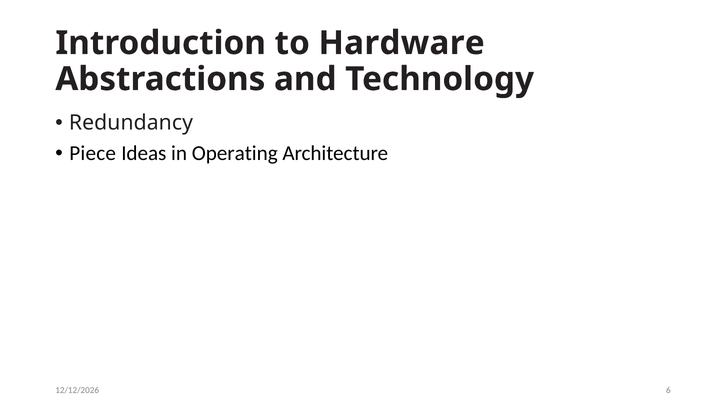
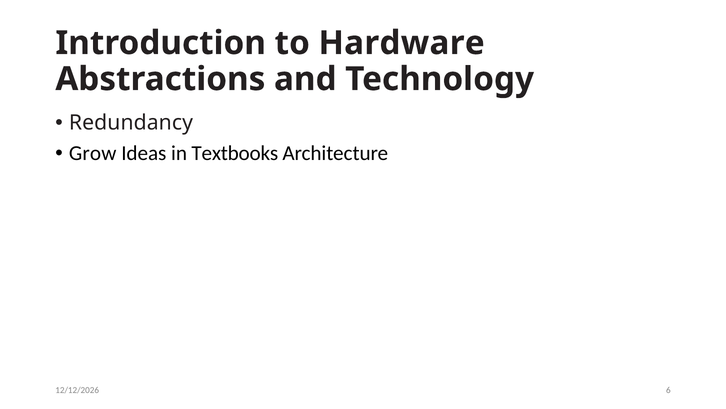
Piece: Piece -> Grow (93, 153)
Operating: Operating -> Textbooks (235, 153)
